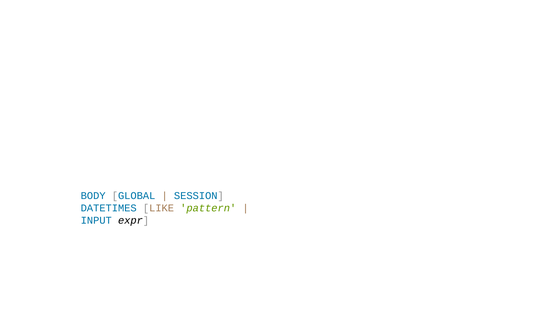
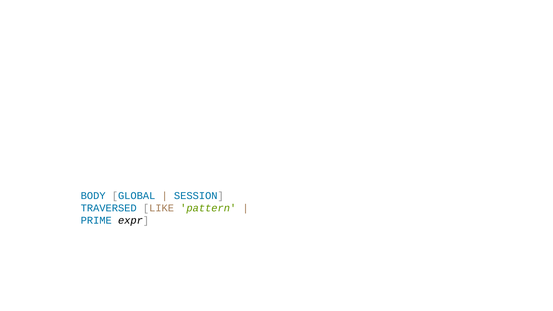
DATETIMES: DATETIMES -> TRAVERSED (109, 208)
INPUT: INPUT -> PRIME (96, 221)
